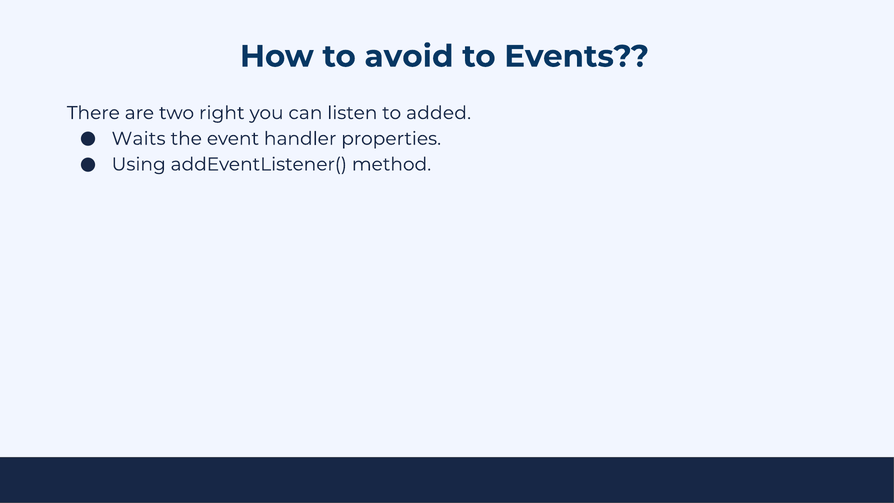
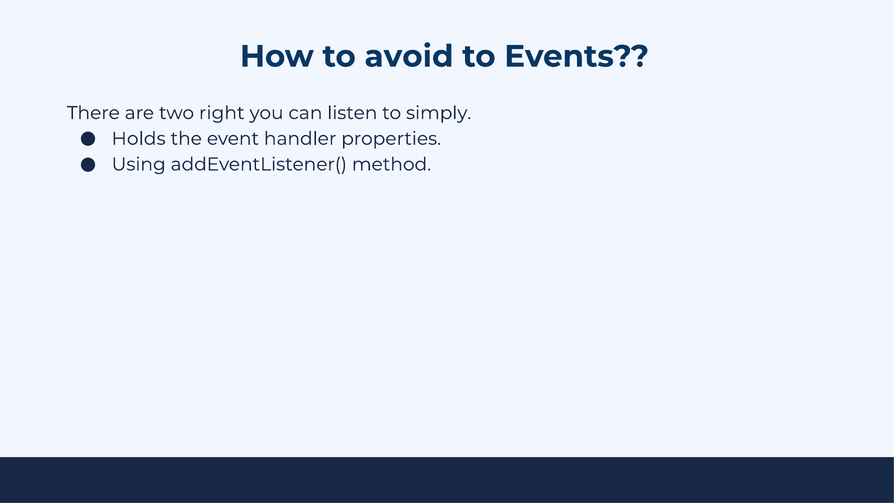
added: added -> simply (439, 113)
Waits: Waits -> Holds (139, 139)
